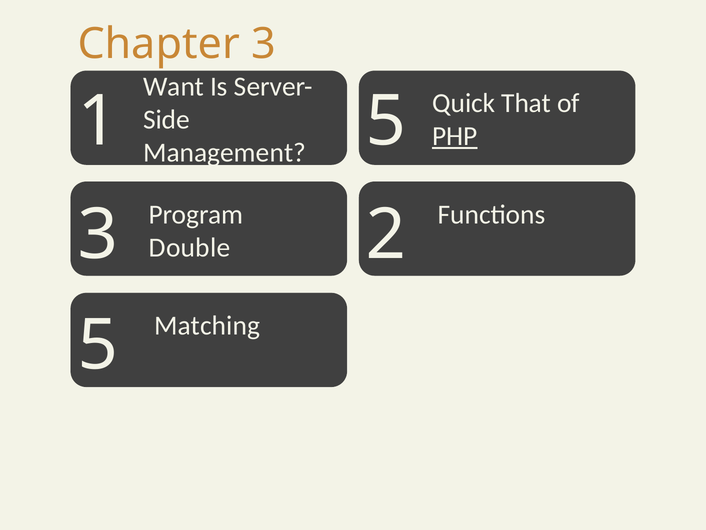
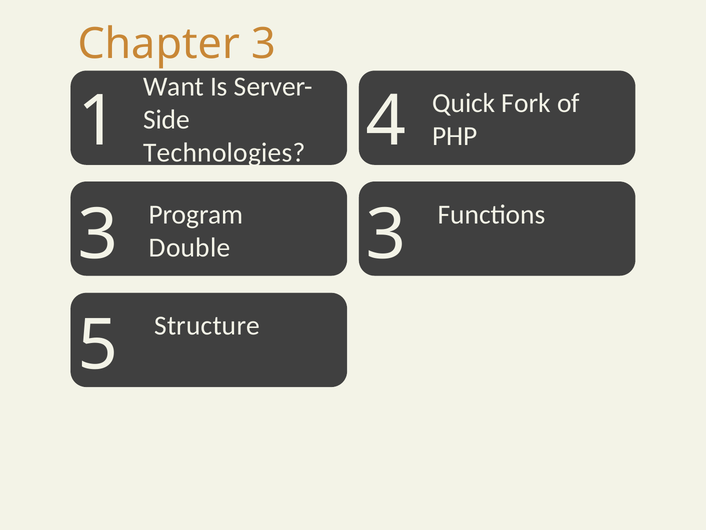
That: That -> Fork (526, 103)
1 5: 5 -> 4 (386, 121)
PHP underline: present -> none (455, 136)
Management: Management -> Technologies (224, 152)
3 2: 2 -> 3 (386, 235)
Matching: Matching -> Structure (207, 326)
